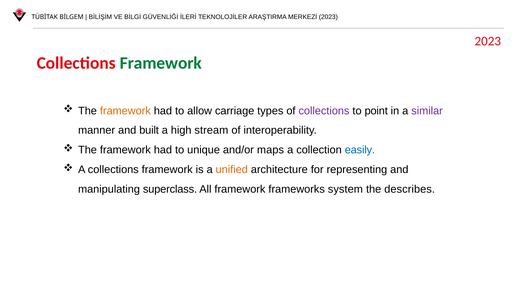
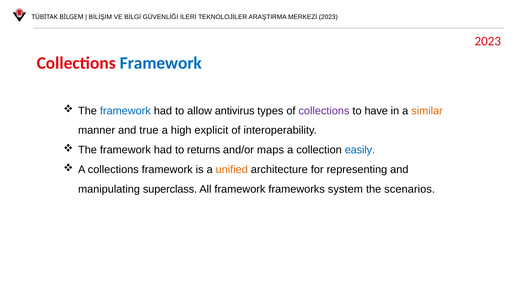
Framework colour: green -> blue (161, 63)
framework colour: orange -> blue (125, 111)
carriage: carriage -> antivirus (235, 111)
point: point -> have (376, 111)
similar colour: purple -> orange (427, 111)
built: built -> true (149, 130)
stream: stream -> explicit (211, 130)
unique: unique -> returns (204, 150)
describes: describes -> scenarios (410, 189)
